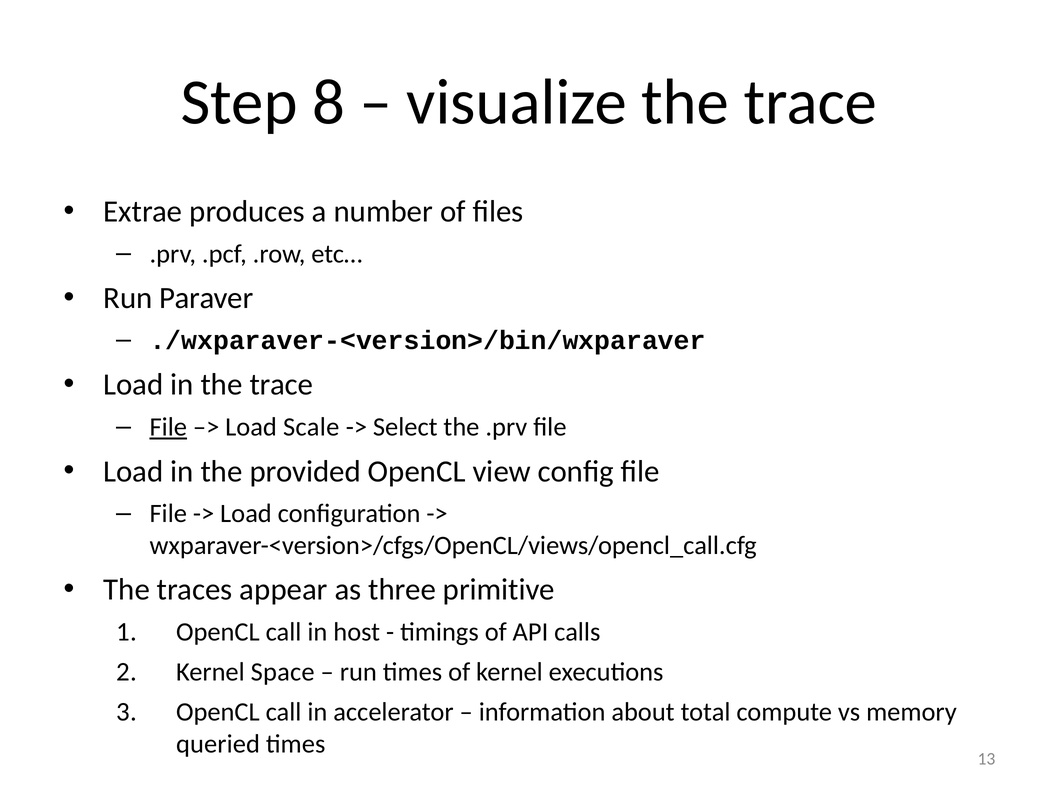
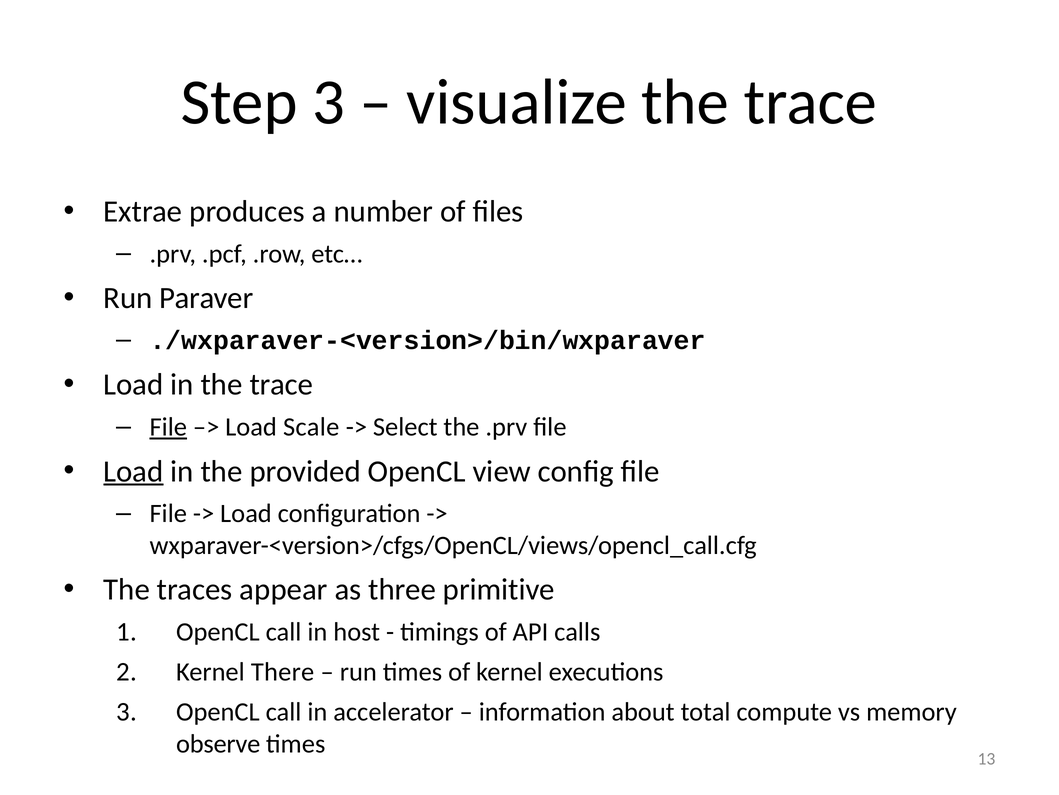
Step 8: 8 -> 3 (329, 103)
Load underline: none -> present (133, 471)
Space: Space -> There (283, 672)
queried: queried -> observe (218, 743)
